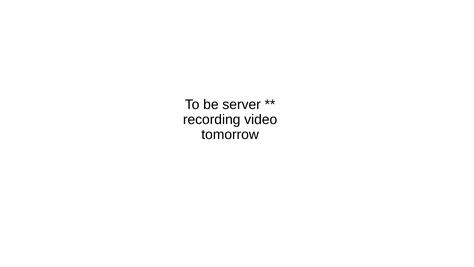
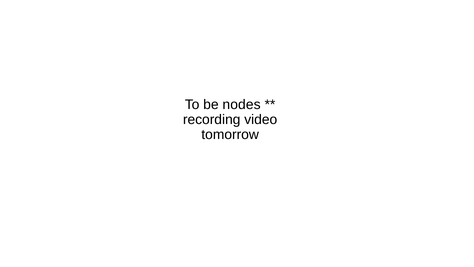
server: server -> nodes (242, 104)
